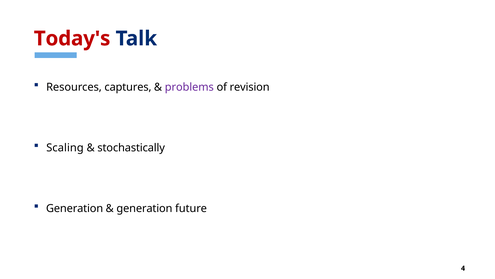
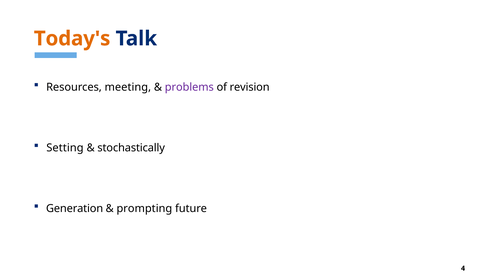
Today's colour: red -> orange (72, 39)
captures: captures -> meeting (128, 87)
Scaling: Scaling -> Setting (65, 147)
generation: generation -> prompting (144, 208)
